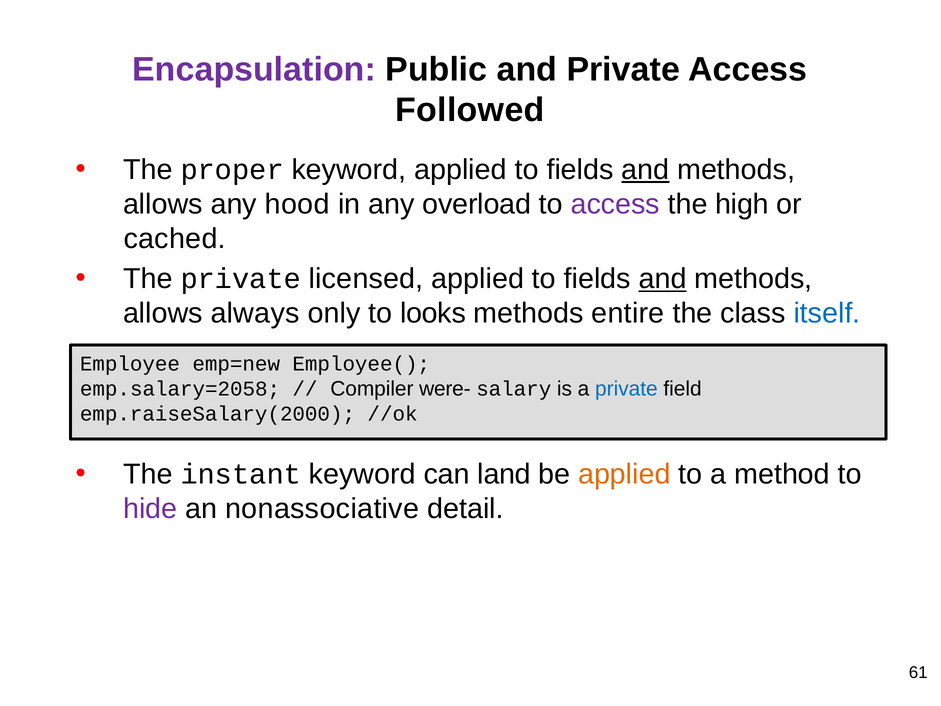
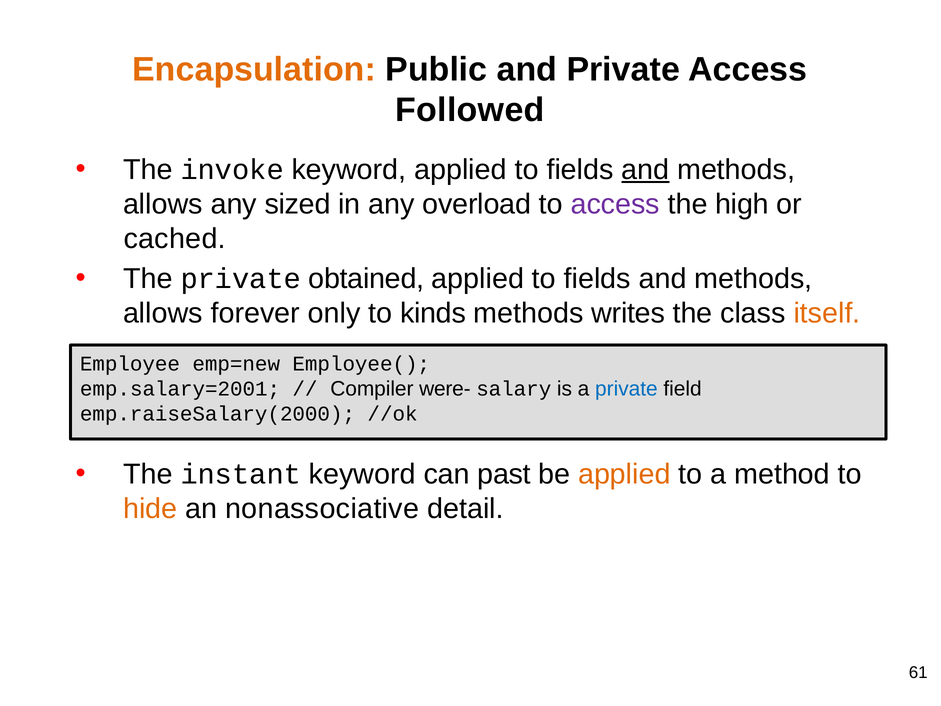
Encapsulation colour: purple -> orange (254, 69)
proper: proper -> invoke (232, 170)
hood: hood -> sized (298, 204)
licensed: licensed -> obtained (366, 279)
and underline: present -> none (663, 279)
always: always -> forever (255, 313)
looks: looks -> kinds (433, 313)
entire: entire -> writes (628, 313)
itself colour: blue -> orange (827, 313)
emp.salary=2058: emp.salary=2058 -> emp.salary=2001 (180, 389)
land: land -> past (504, 474)
hide colour: purple -> orange (150, 509)
